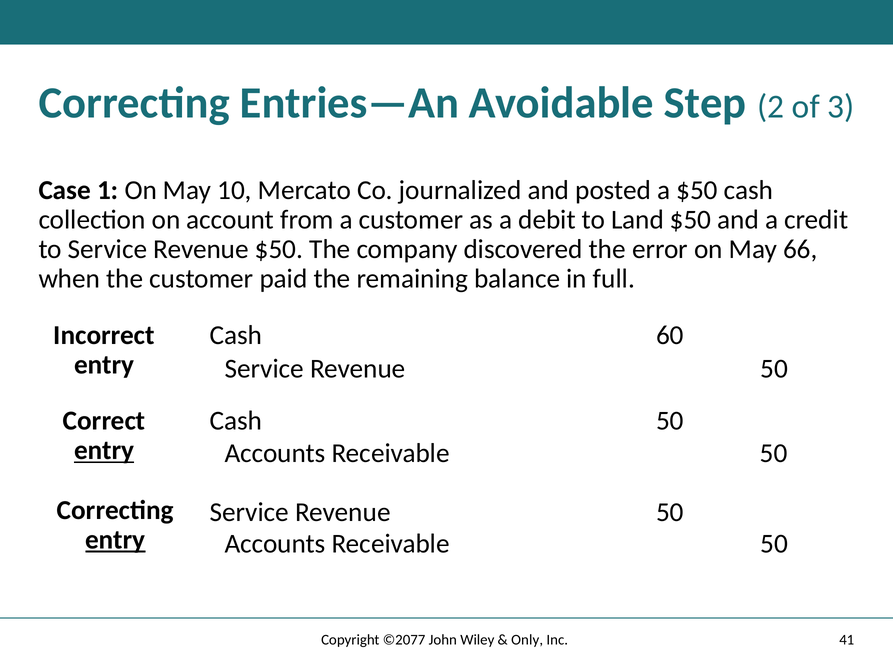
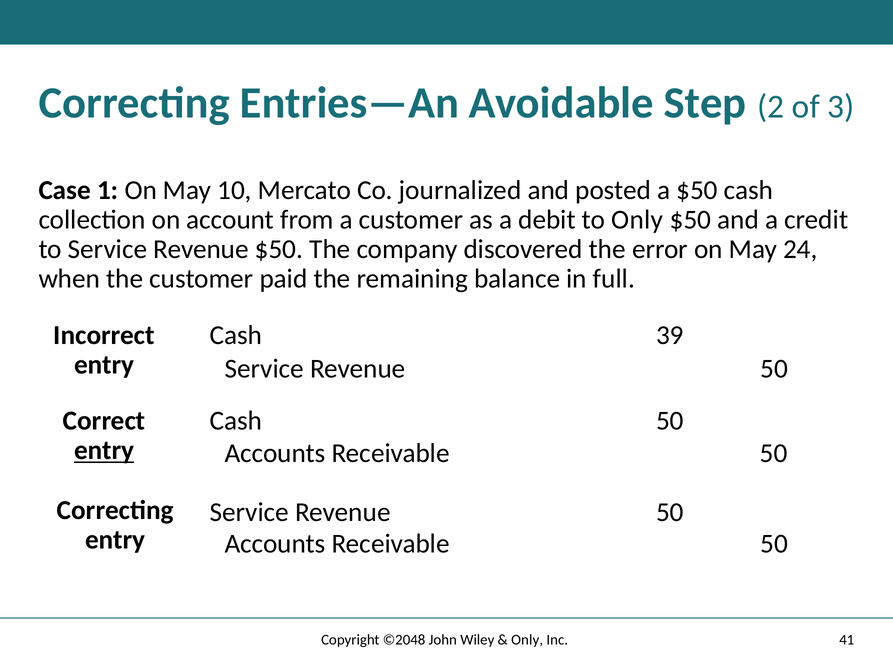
to Land: Land -> Only (637, 220)
66: 66 -> 24 (800, 249)
60: 60 -> 39 (670, 335)
entry underline: present -> none (115, 540)
©2077: ©2077 -> ©2048 (404, 639)
